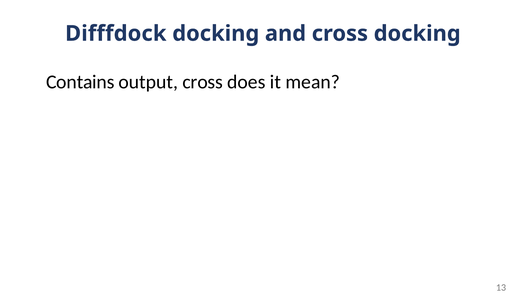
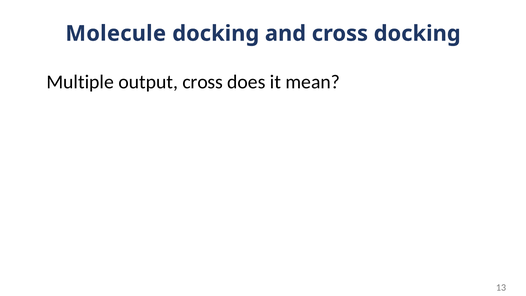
Difffdock: Difffdock -> Molecule (116, 34)
Contains: Contains -> Multiple (80, 82)
